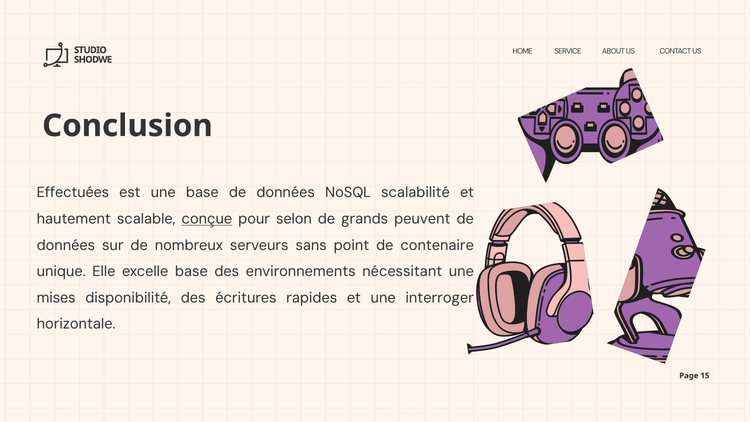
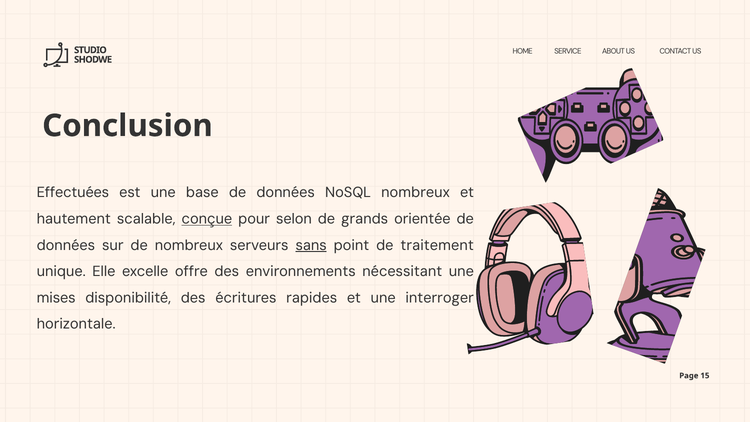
NoSQL scalabilité: scalabilité -> nombreux (415, 193)
peuvent: peuvent -> orientée (422, 219)
sans underline: none -> present (311, 245)
contenaire: contenaire -> traitement (437, 245)
excelle base: base -> offre (191, 271)
